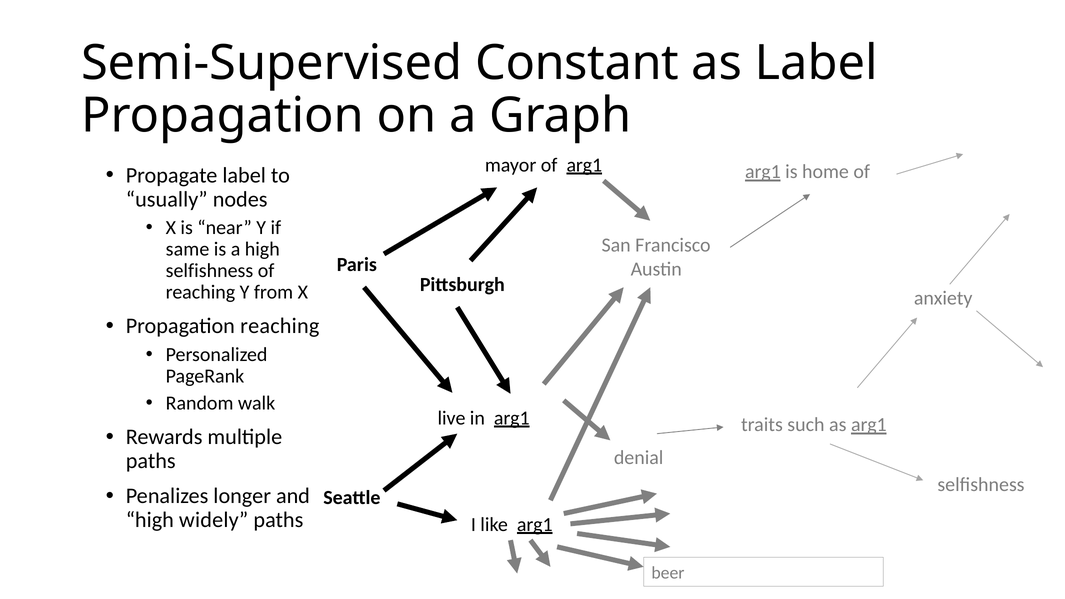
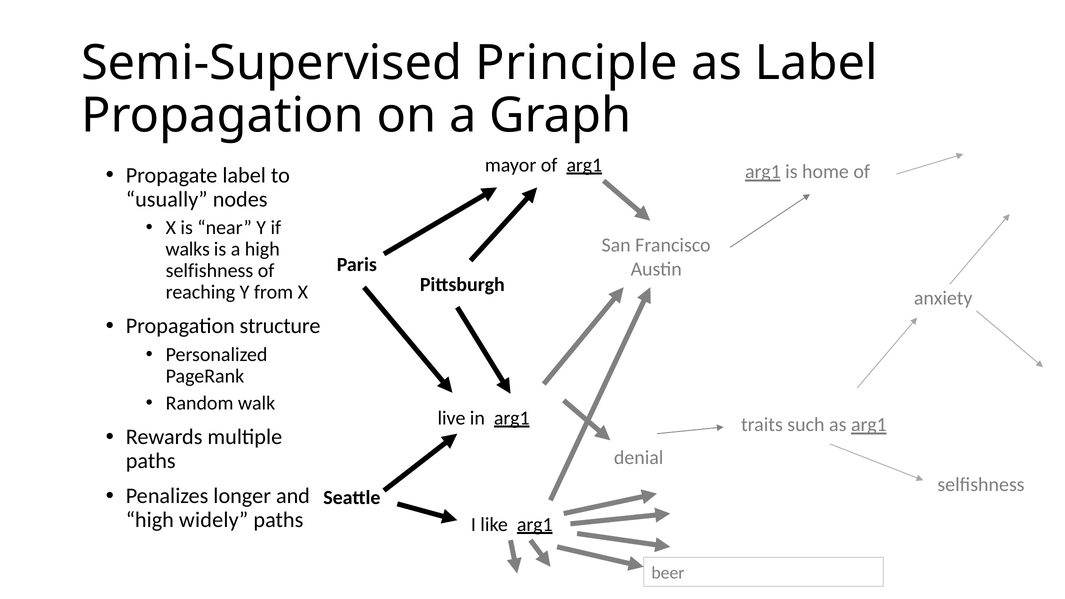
Constant: Constant -> Principle (577, 63)
same: same -> walks (188, 249)
Propagation reaching: reaching -> structure (280, 326)
